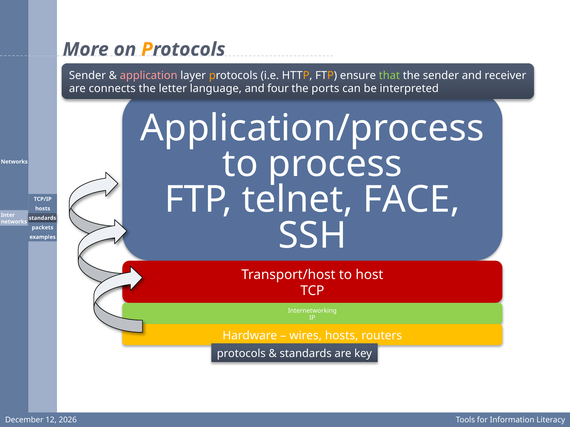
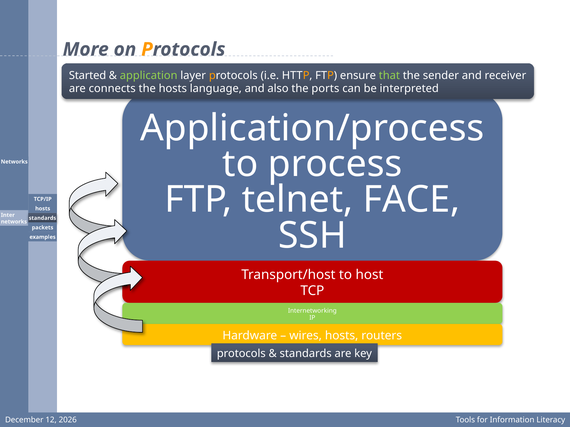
Sender: Sender -> Started (88, 75)
application colour: pink -> light green (149, 75)
the letter: letter -> hosts (173, 89)
four: four -> also (278, 89)
